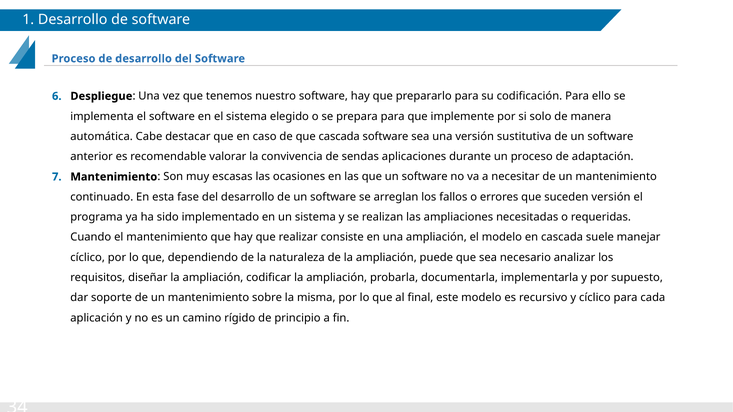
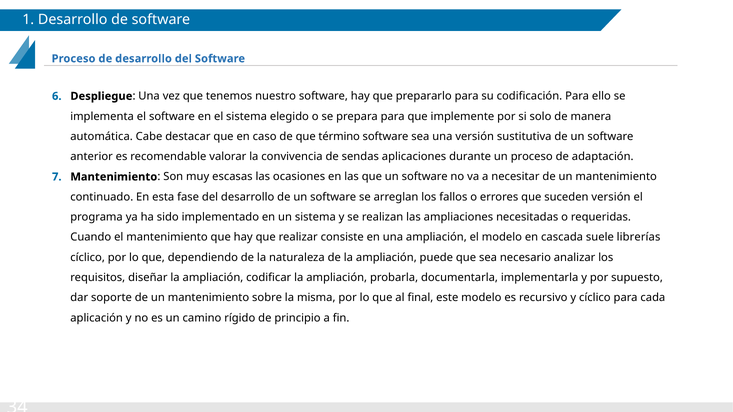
que cascada: cascada -> término (339, 137)
manejar: manejar -> librerías (639, 237)
